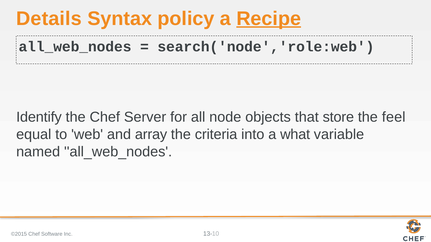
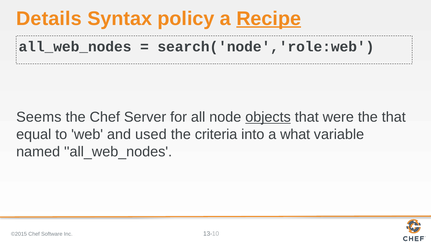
Identify: Identify -> Seems (39, 117)
objects underline: none -> present (268, 117)
store: store -> were (338, 117)
the feel: feel -> that (394, 117)
array: array -> used (151, 135)
